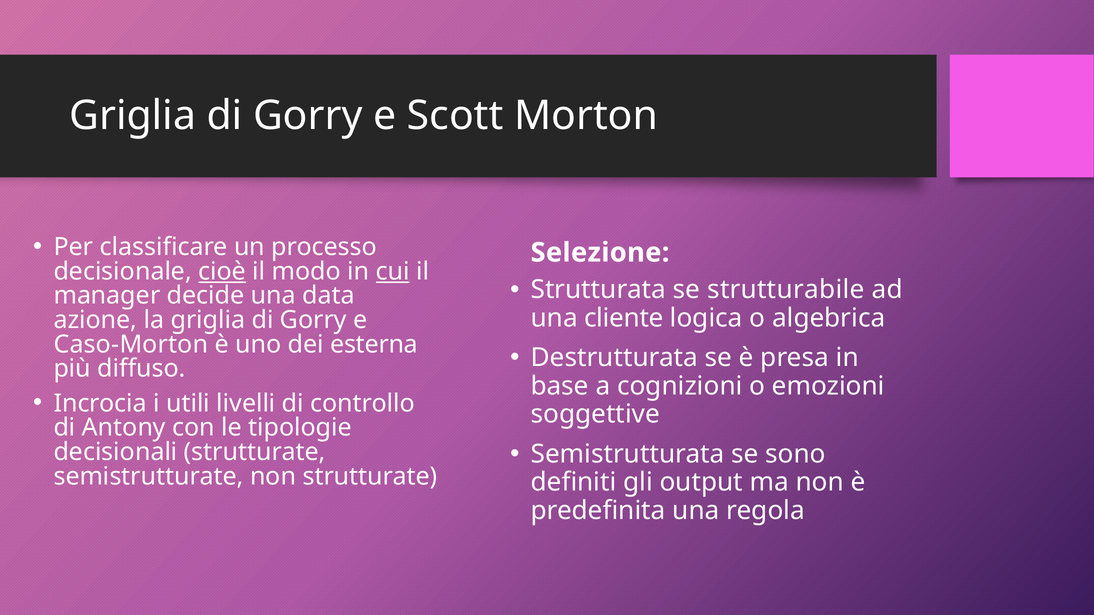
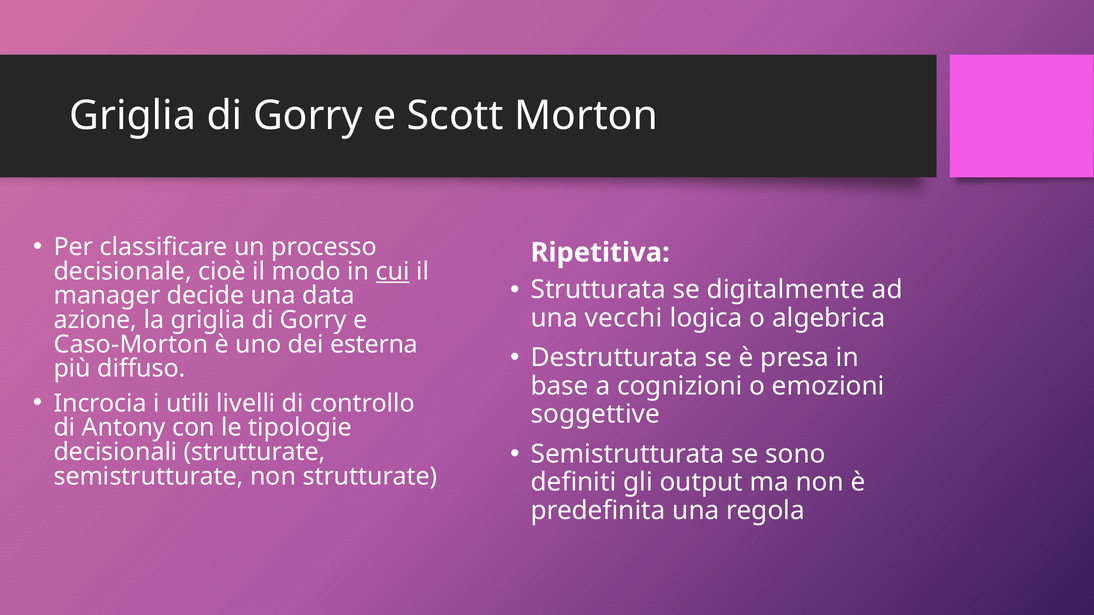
Selezione: Selezione -> Ripetitiva (600, 253)
cioè underline: present -> none (222, 272)
strutturabile: strutturabile -> digitalmente (786, 290)
cliente: cliente -> vecchi (624, 318)
